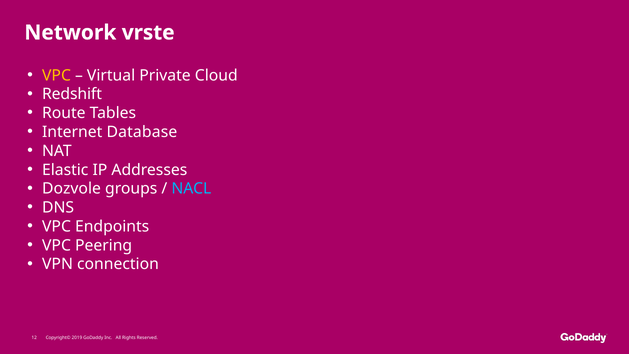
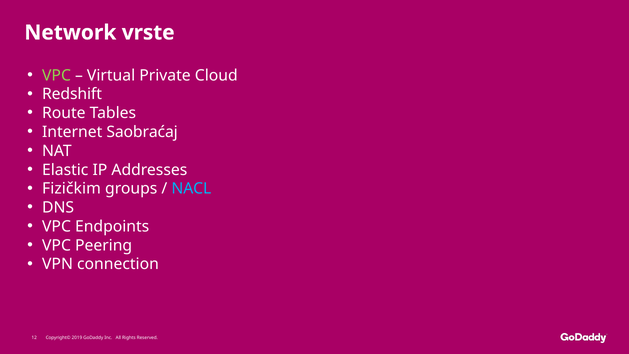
VPC colour: yellow -> light green (56, 75)
Database: Database -> Saobraćaj (142, 132)
Dozvole: Dozvole -> Fizičkim (71, 189)
